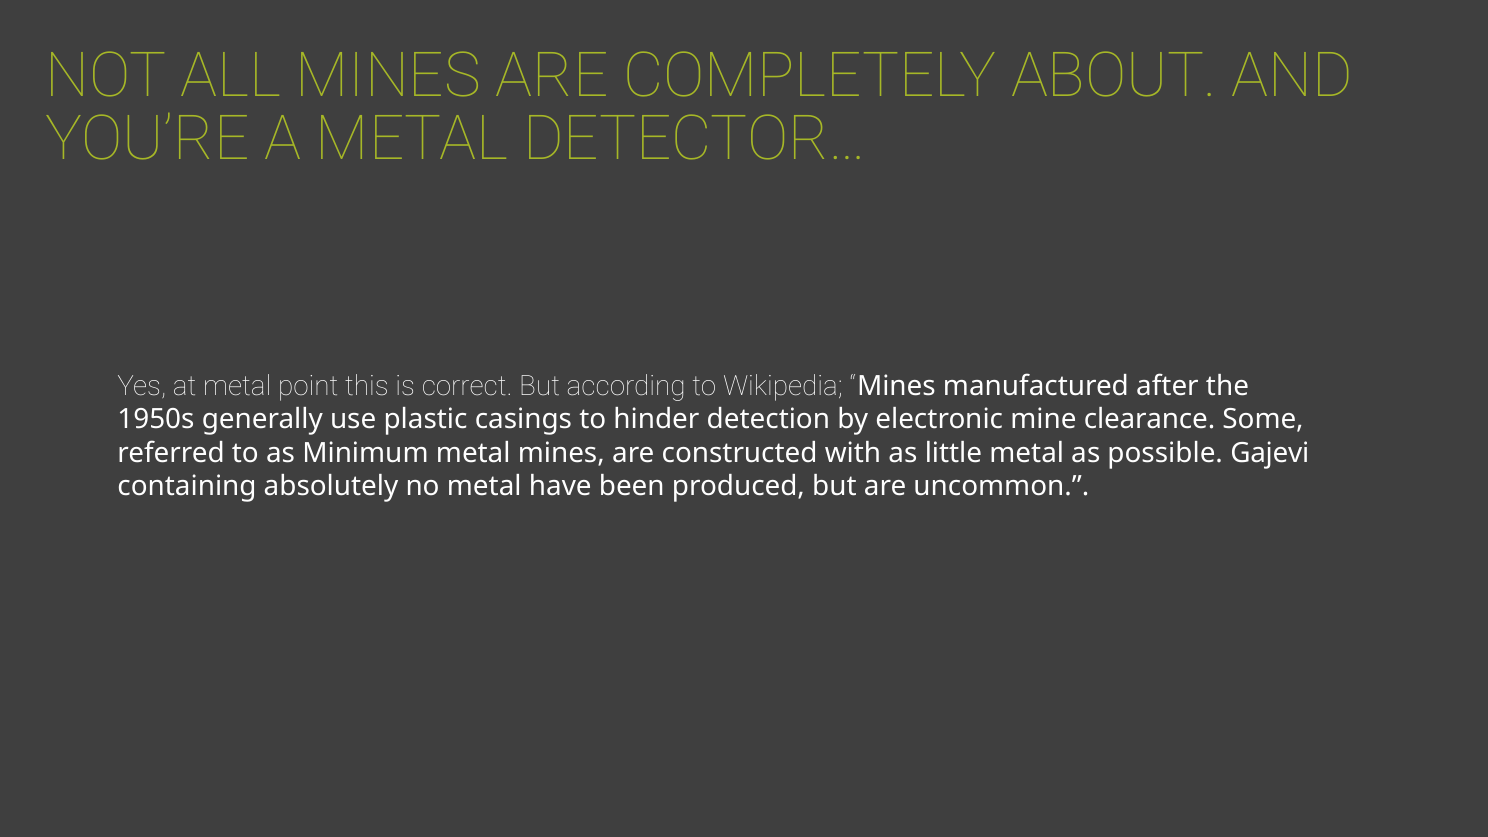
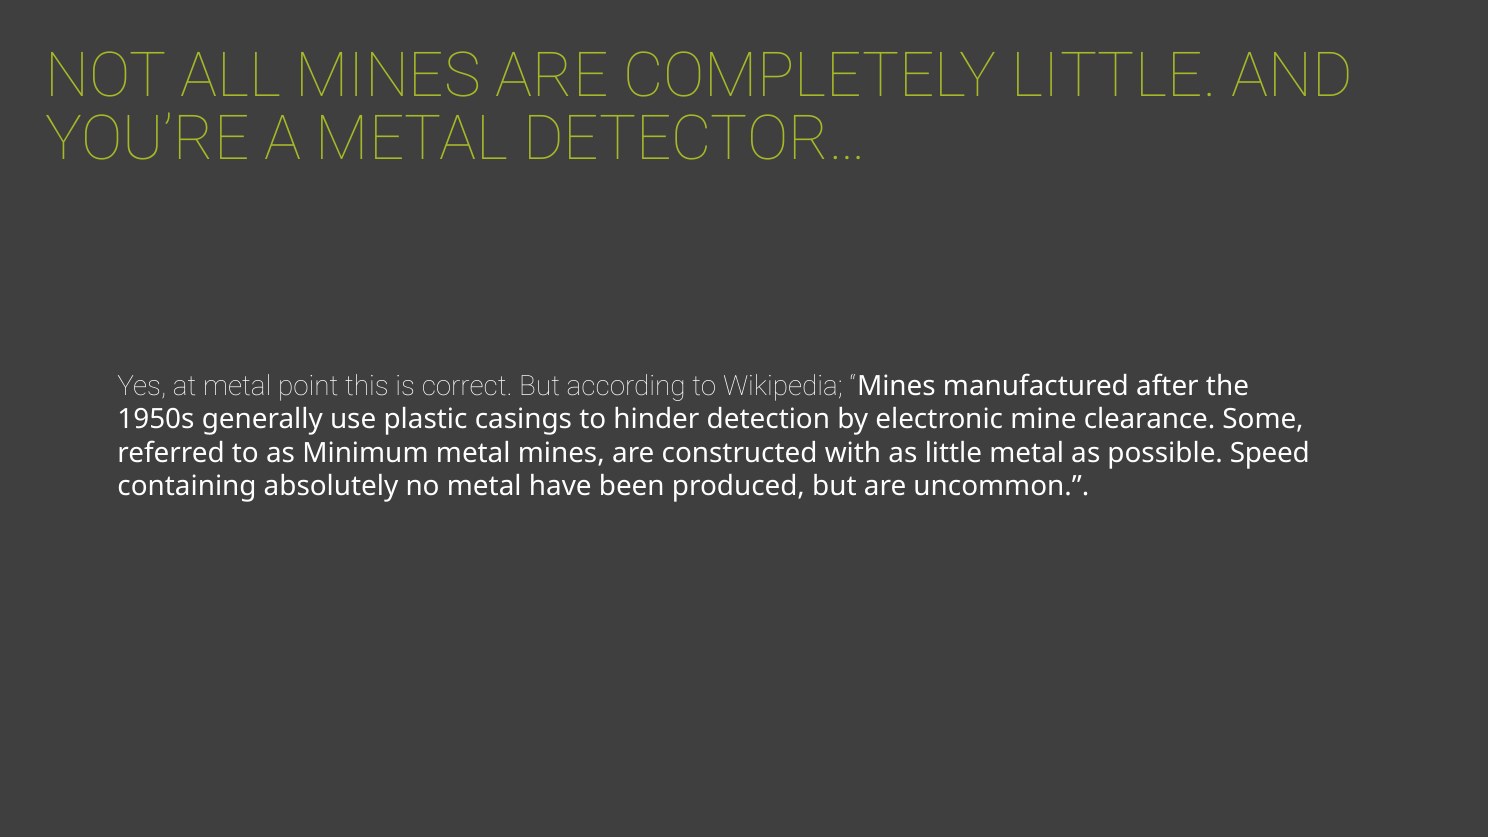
COMPLETELY ABOUT: ABOUT -> LITTLE (1114, 76)
Gajevi: Gajevi -> Speed (1270, 453)
